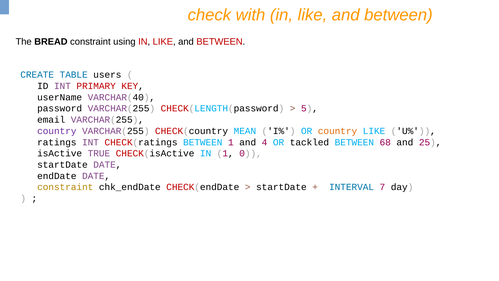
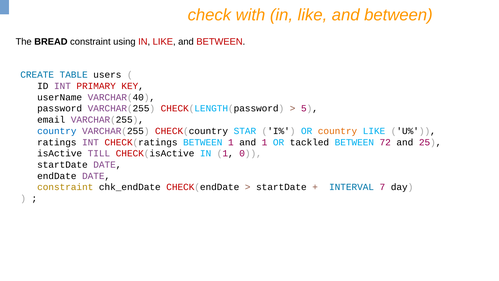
country colour: purple -> blue (57, 131)
MEAN: MEAN -> STAR (245, 131)
and 4: 4 -> 1 (265, 142)
68: 68 -> 72 (385, 142)
TRUE: TRUE -> TILL (99, 153)
